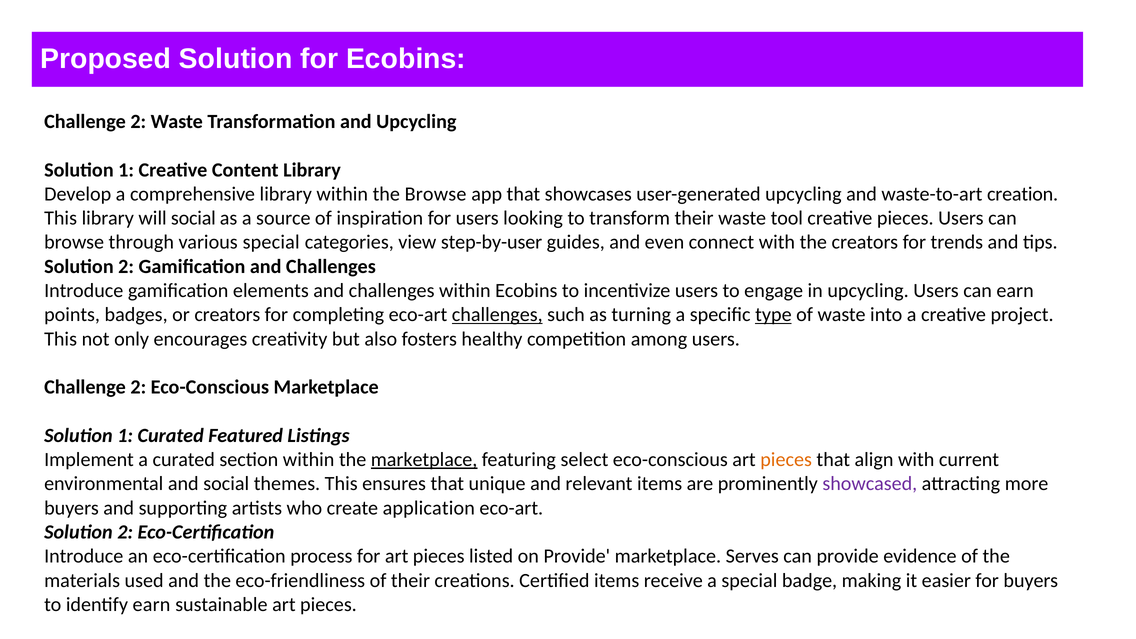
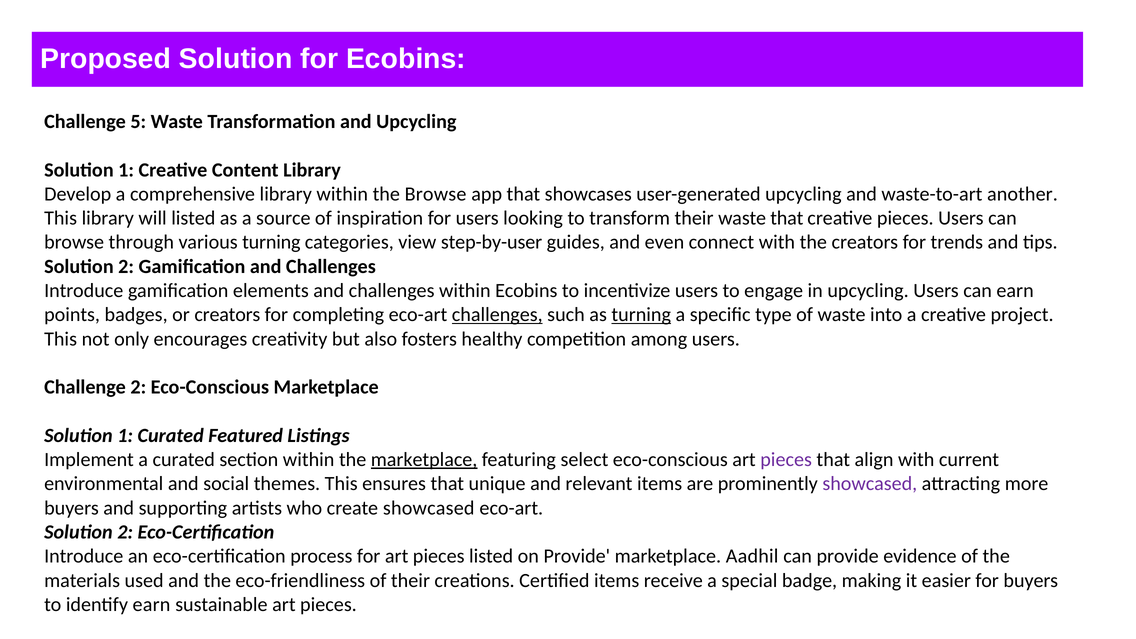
2: 2 -> 5 (138, 122)
creation: creation -> another (1022, 194)
will social: social -> listed (193, 218)
waste tool: tool -> that (787, 218)
various special: special -> turning (271, 242)
turning underline: none -> present (641, 315)
type underline: present -> none (773, 315)
pieces colour: orange -> purple (786, 460)
create application: application -> showcased (429, 508)
Serves: Serves -> Aadhil (752, 556)
